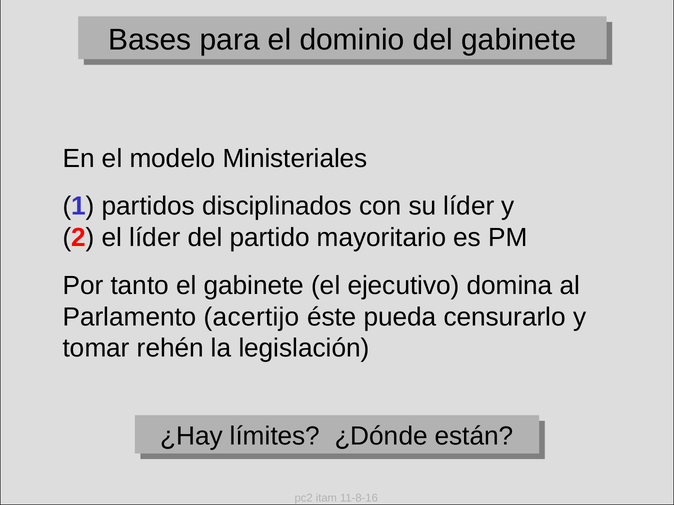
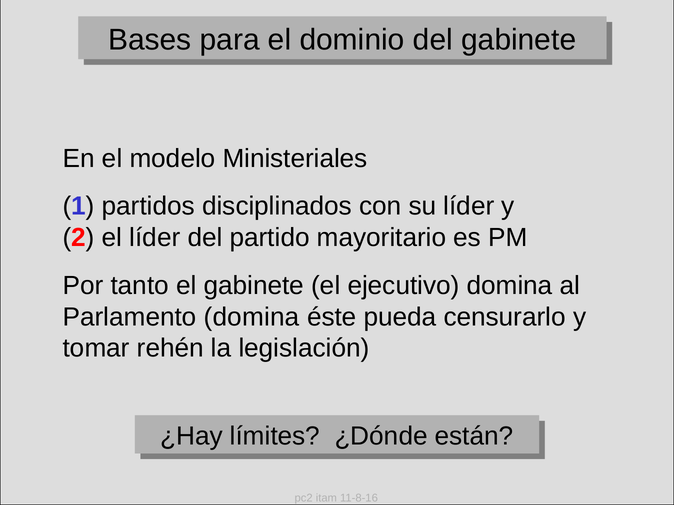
Parlamento acertijo: acertijo -> domina (252, 317)
